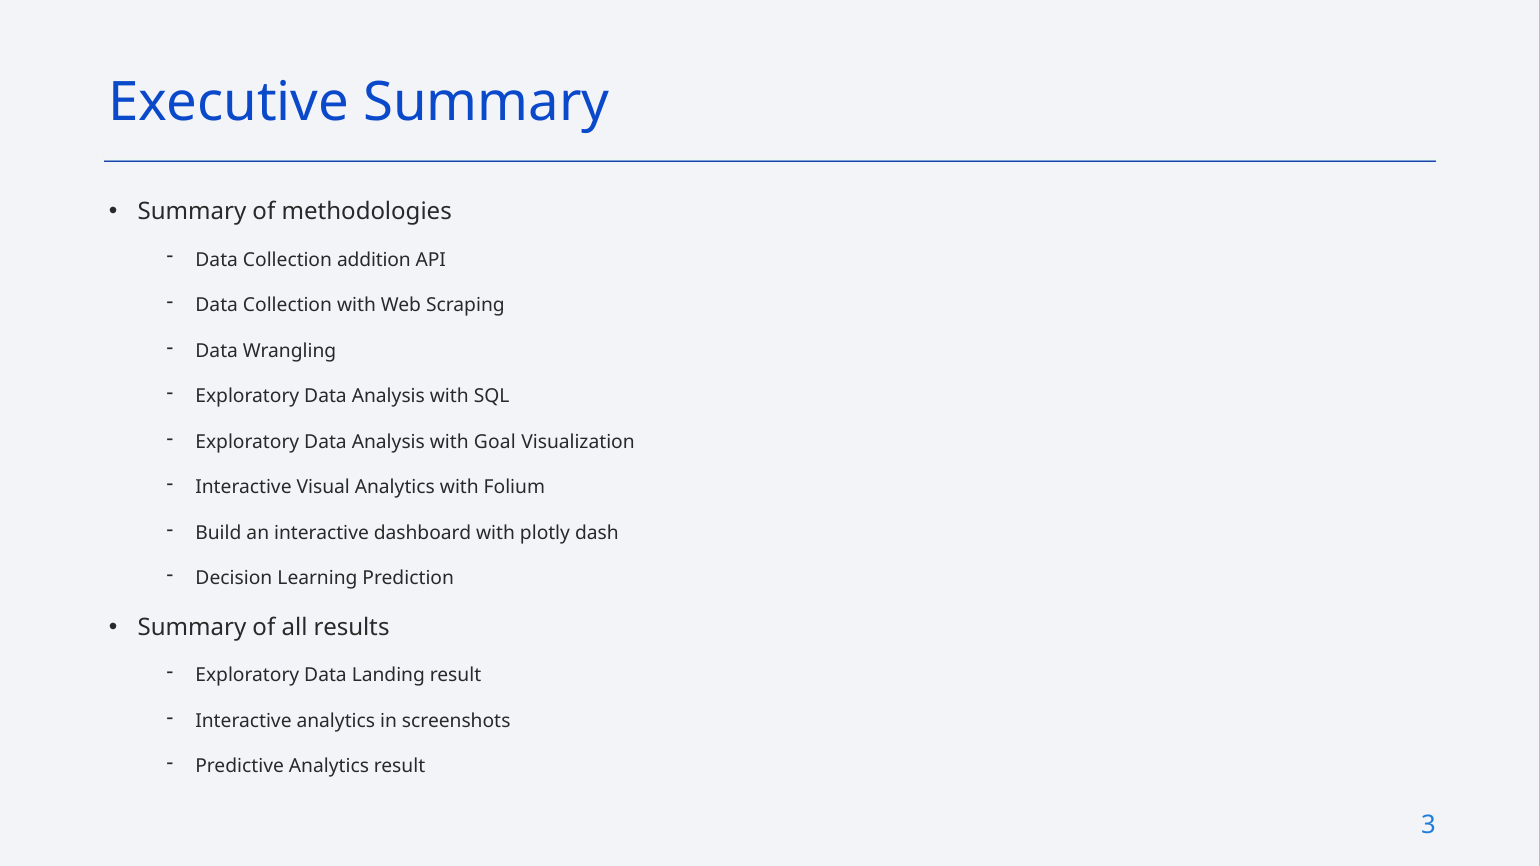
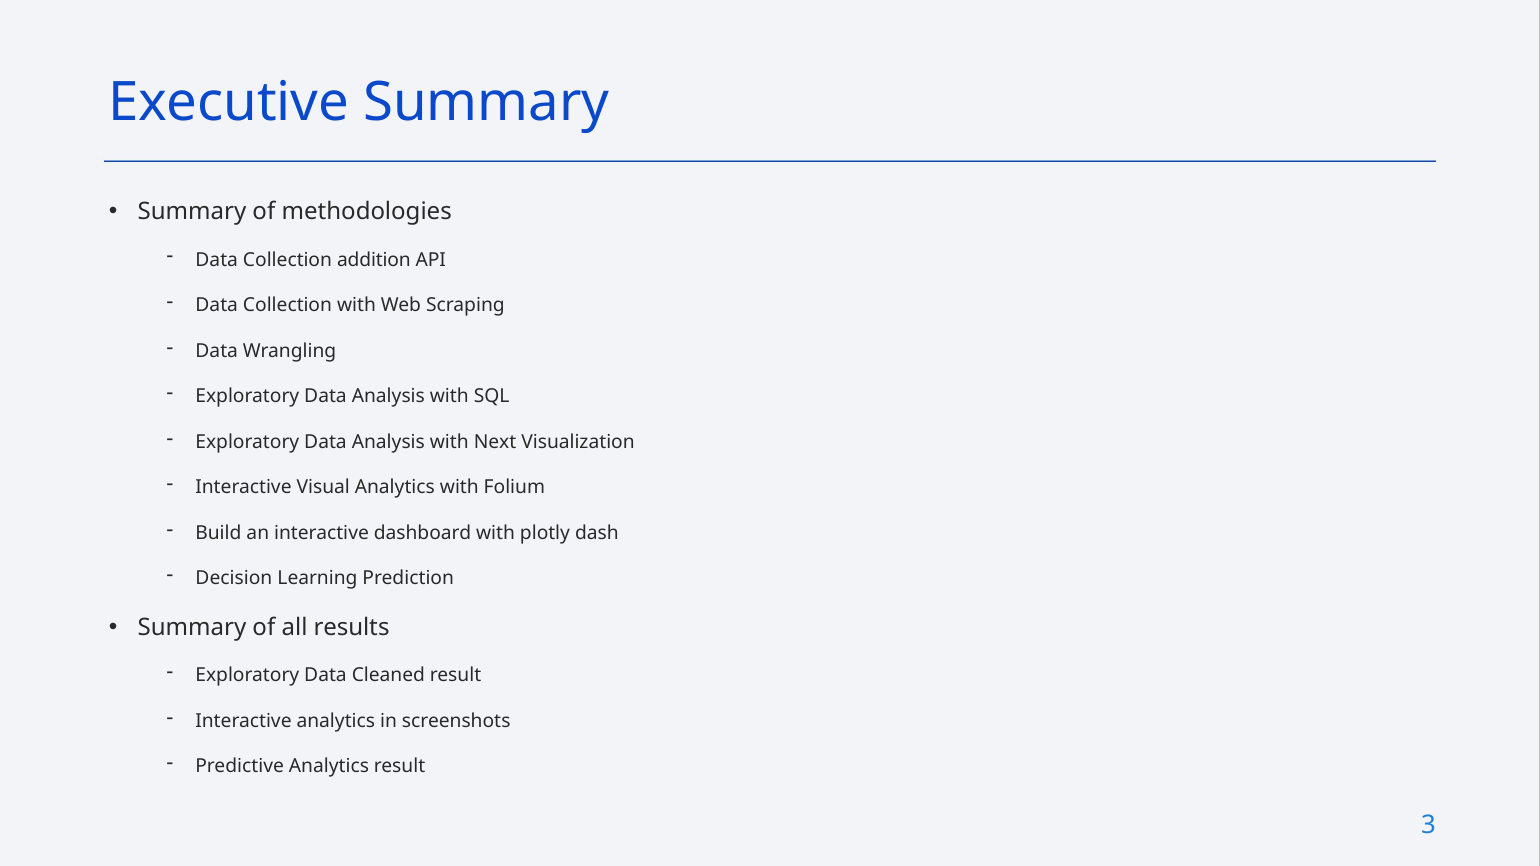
Goal: Goal -> Next (495, 442)
Landing: Landing -> Cleaned (388, 676)
